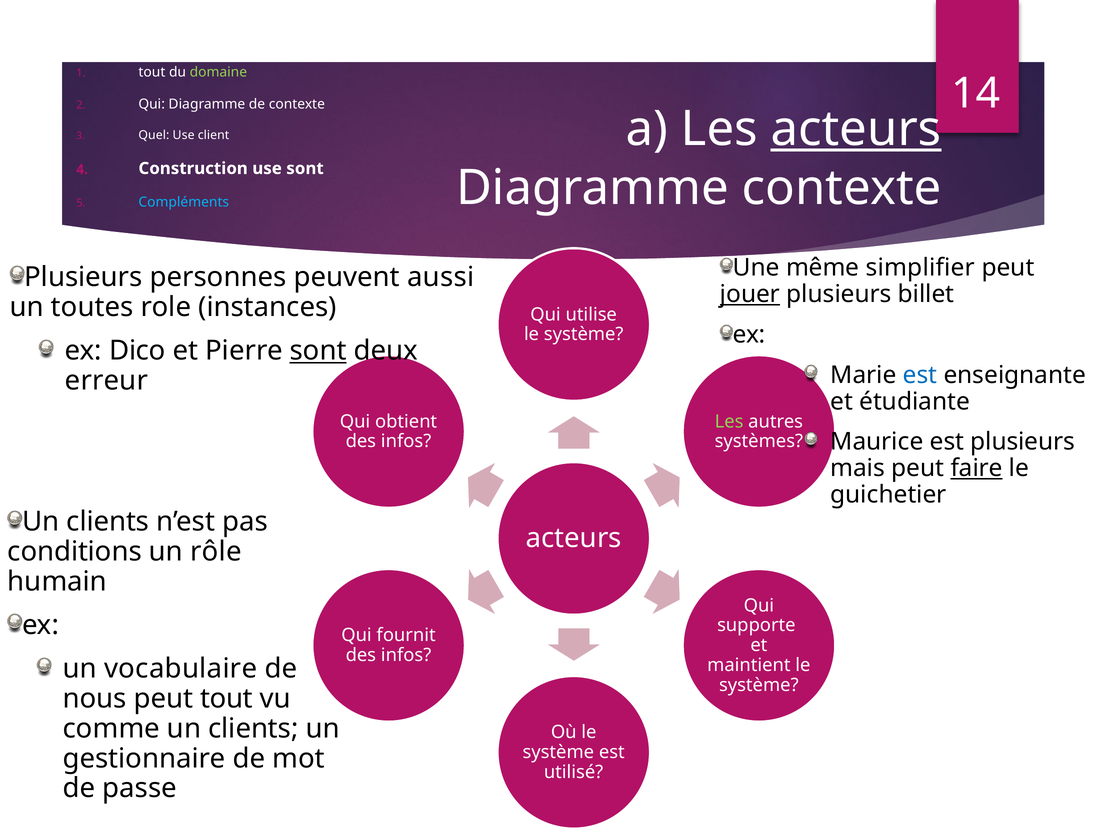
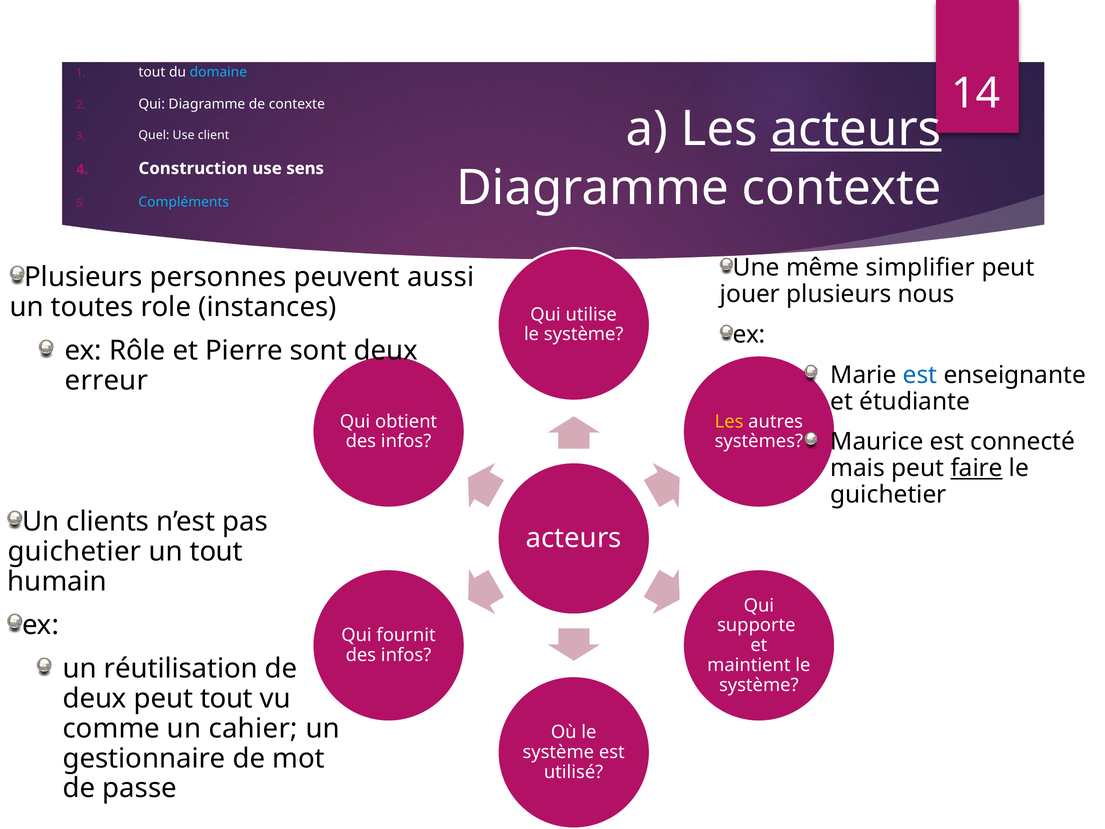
domaine colour: light green -> light blue (218, 72)
use sont: sont -> sens (305, 168)
jouer underline: present -> none (750, 294)
billet: billet -> nous (926, 294)
Dico: Dico -> Rôle (137, 351)
sont underline: present -> none (318, 351)
Les colour: light green -> yellow (729, 421)
est plusieurs: plusieurs -> connecté (1023, 442)
conditions: conditions -> guichetier (74, 551)
un rôle: rôle -> tout (216, 551)
vocabulaire: vocabulaire -> réutilisation (181, 669)
nous: nous -> deux (95, 698)
comme un clients: clients -> cahier (253, 728)
